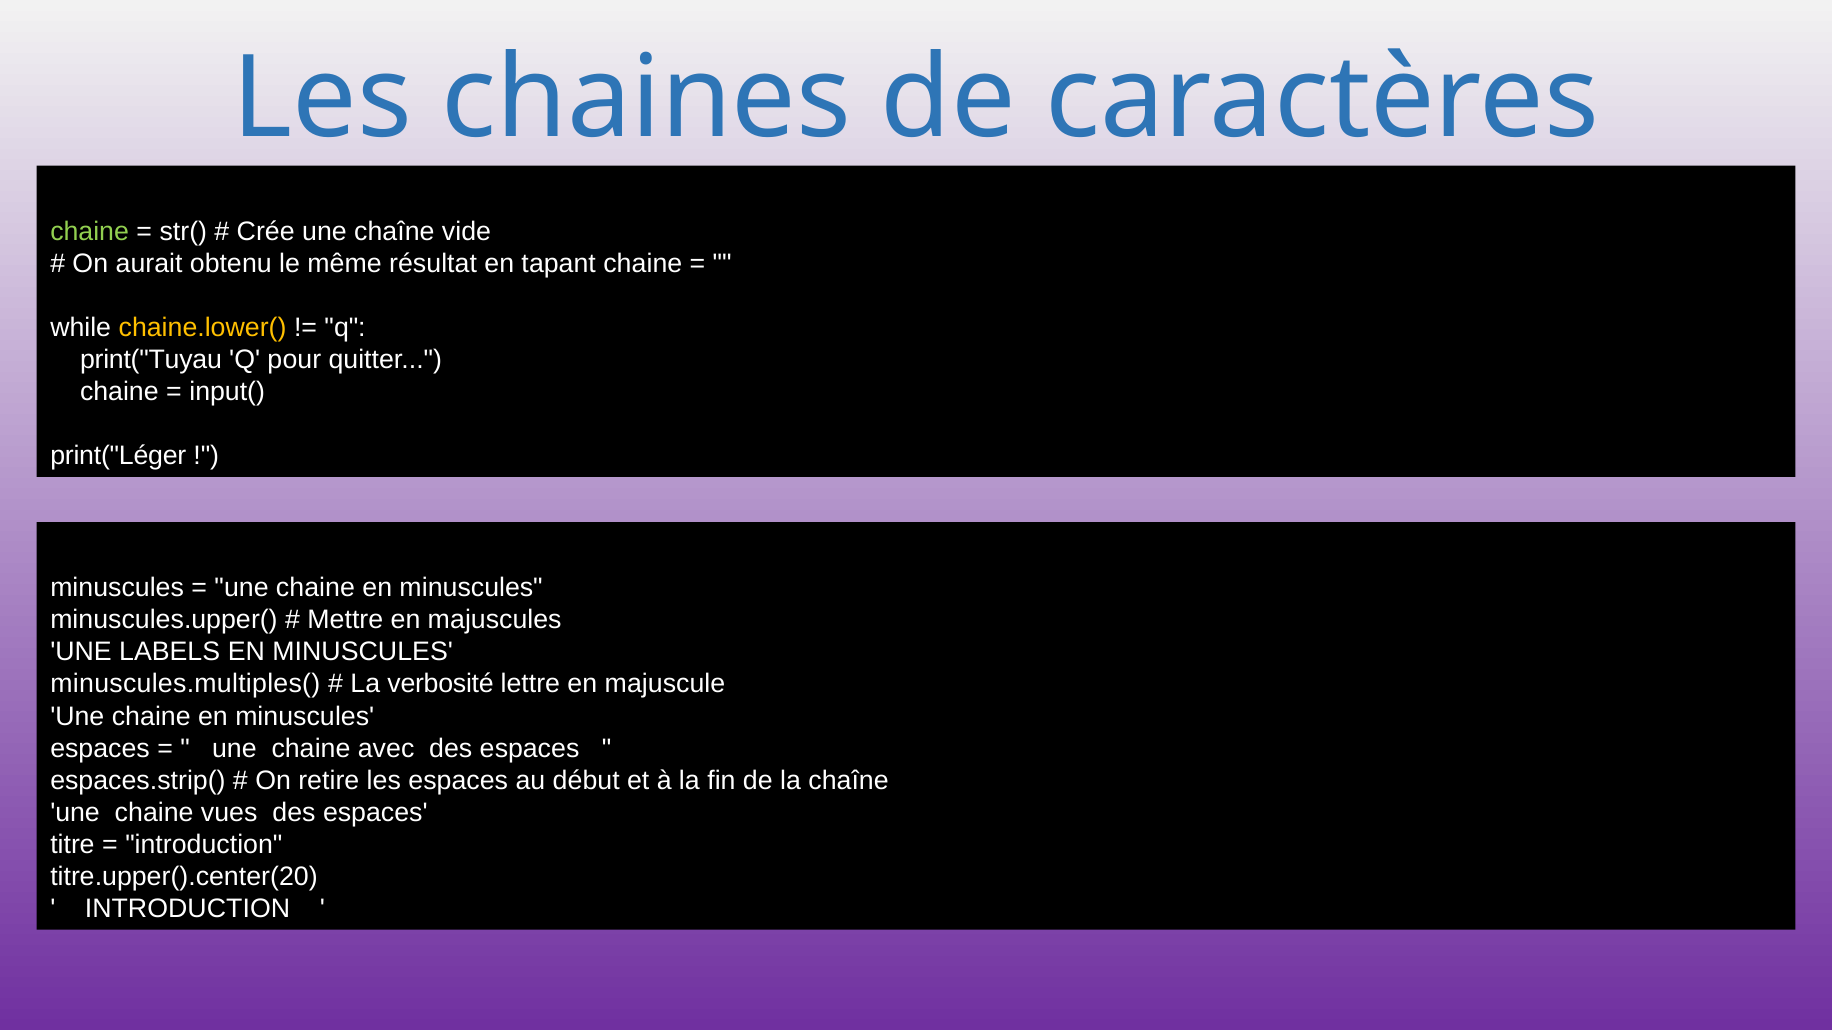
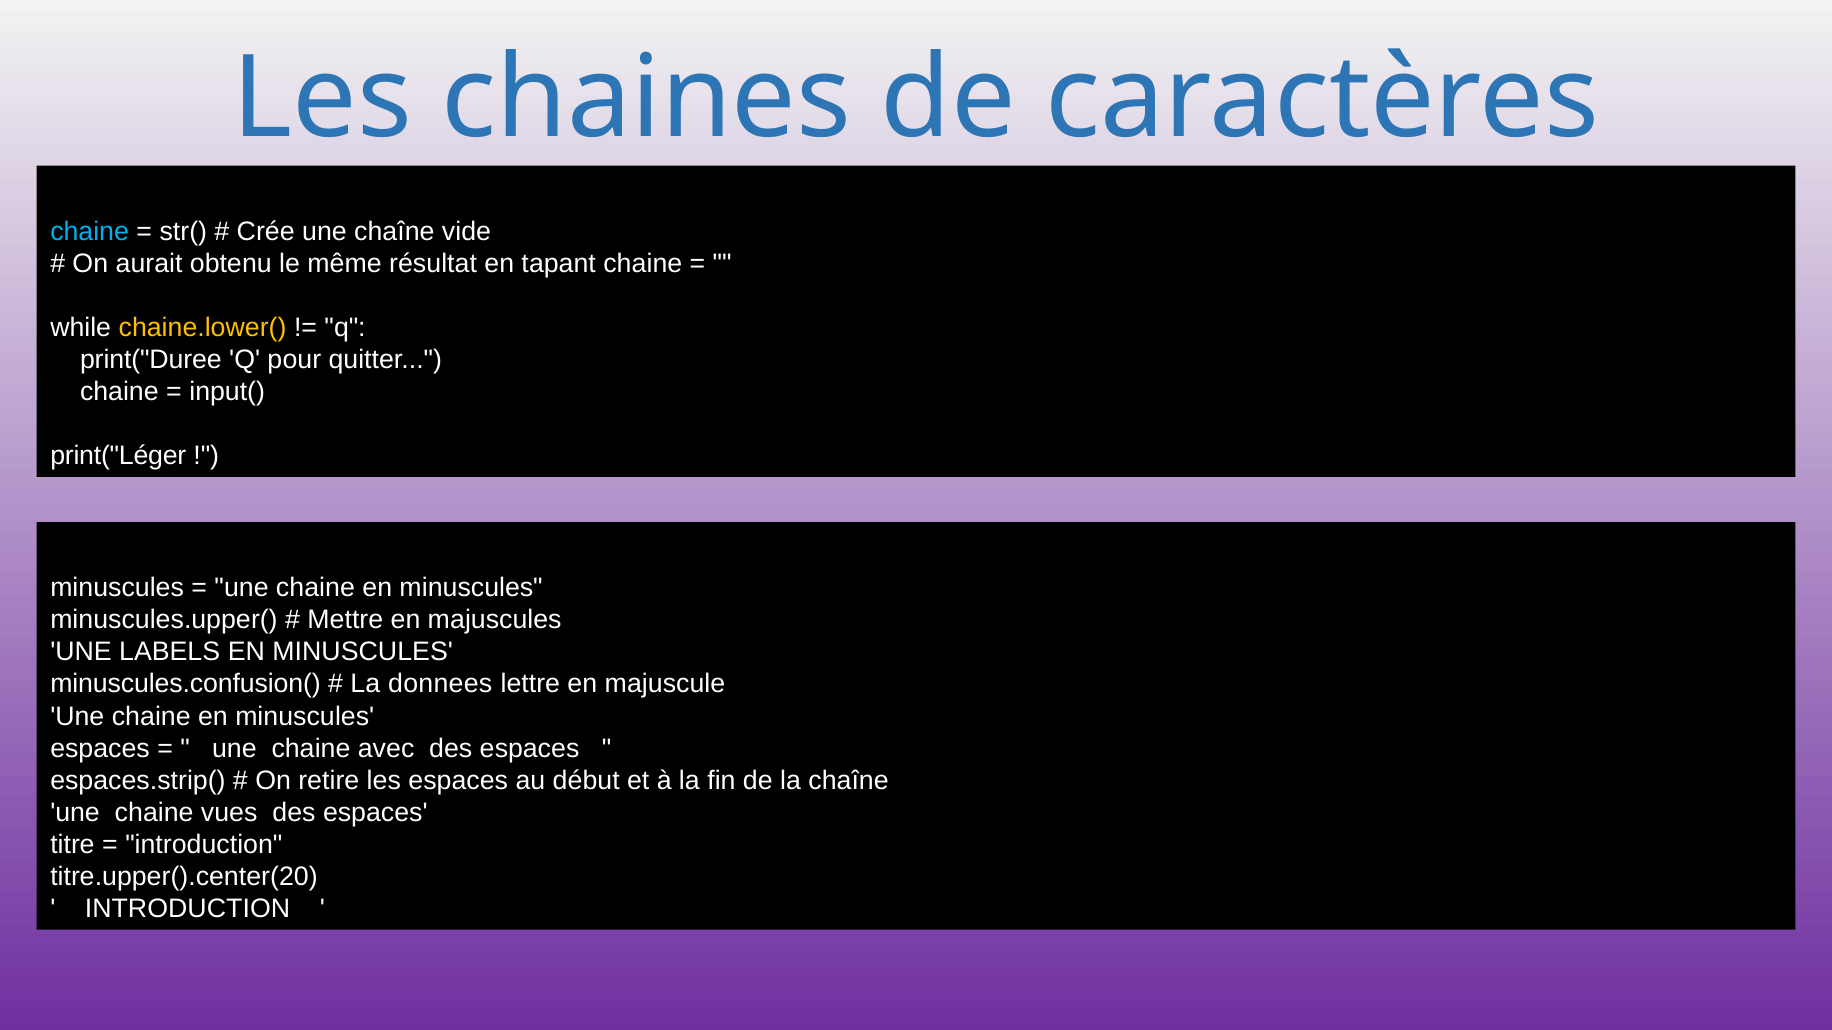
chaine colour: light green -> light blue (90, 232)
print("Tuyau: print("Tuyau -> print("Duree (151, 360)
minuscules.multiples(: minuscules.multiples( -> minuscules.confusion( (186, 685)
verbosité: verbosité -> donnees (440, 685)
